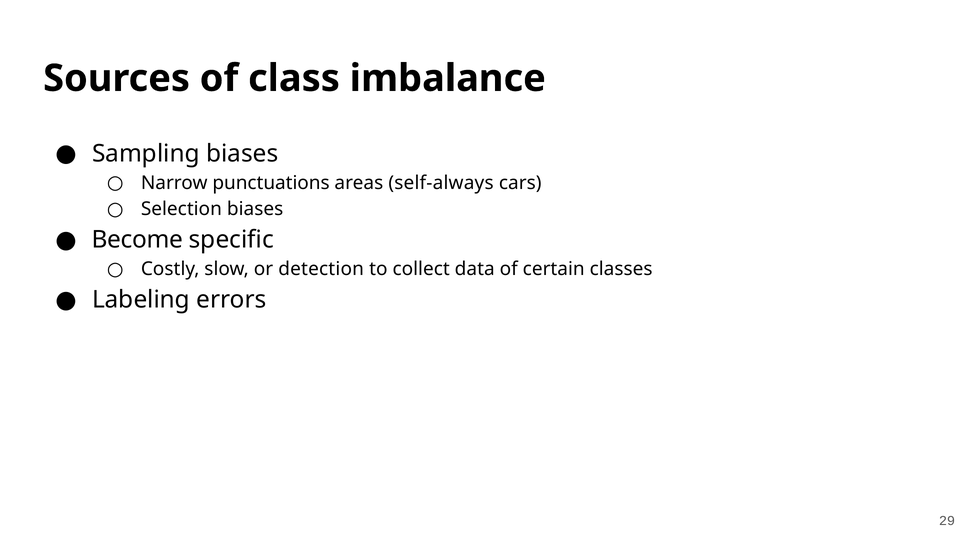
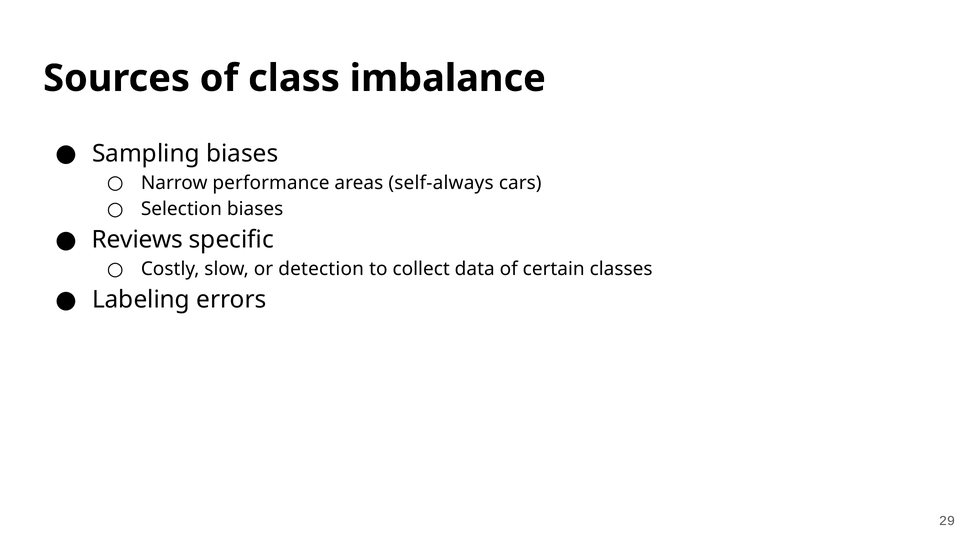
punctuations: punctuations -> performance (271, 183)
Become: Become -> Reviews (137, 240)
